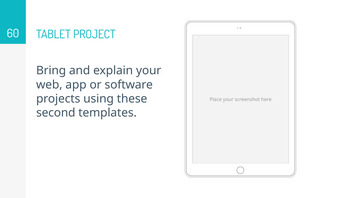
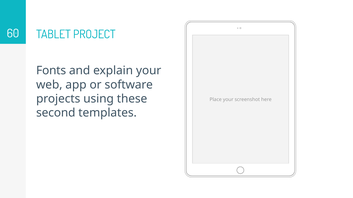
Bring: Bring -> Fonts (51, 71)
